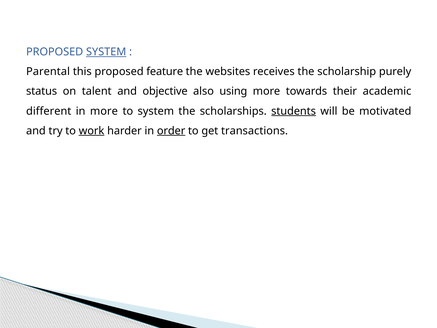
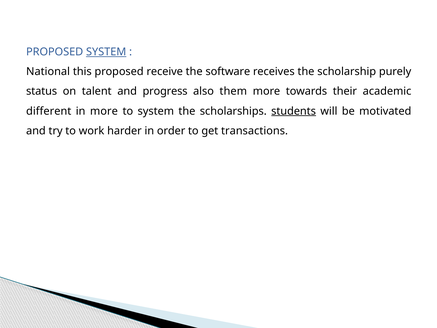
Parental: Parental -> National (48, 72)
feature: feature -> receive (165, 72)
websites: websites -> software (228, 72)
objective: objective -> progress (165, 91)
using: using -> them (233, 91)
work underline: present -> none (92, 131)
order underline: present -> none (171, 131)
